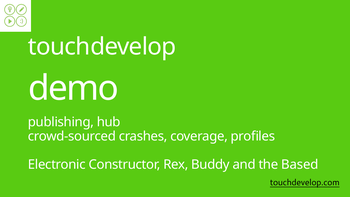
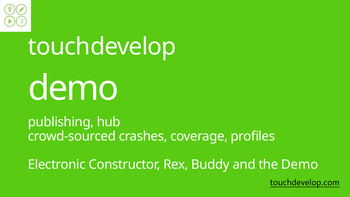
the Based: Based -> Demo (300, 165)
